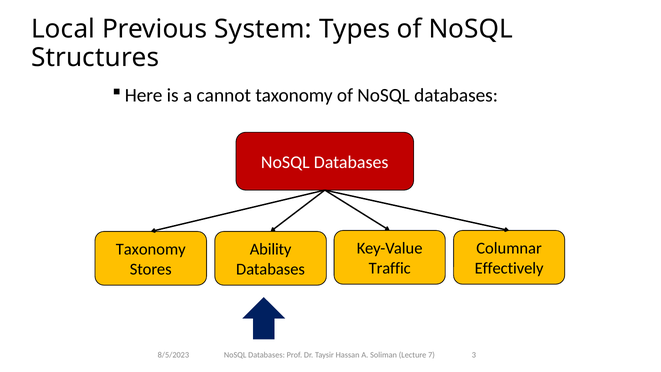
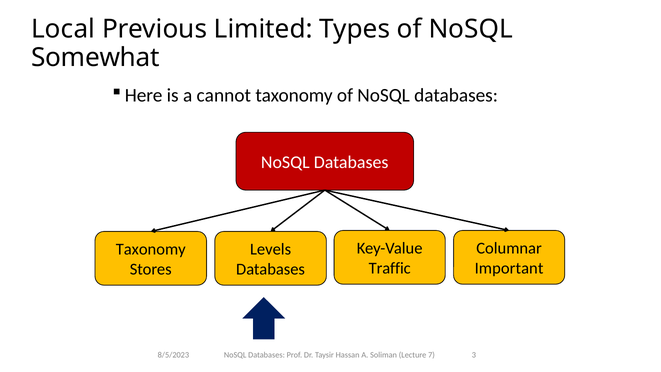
System: System -> Limited (263, 29)
Structures: Structures -> Somewhat (95, 57)
Ability: Ability -> Levels (271, 249)
Effectively: Effectively -> Important (509, 268)
